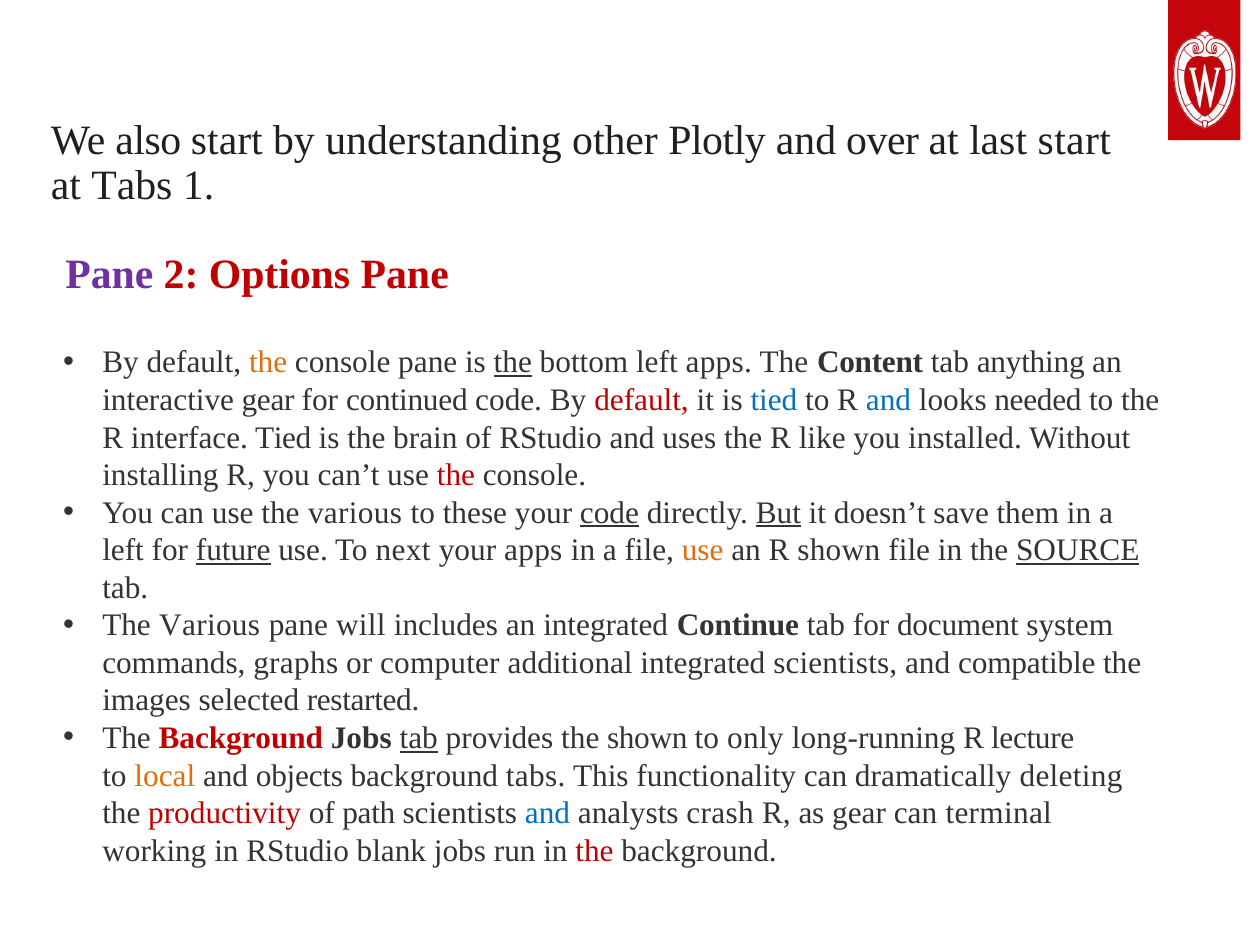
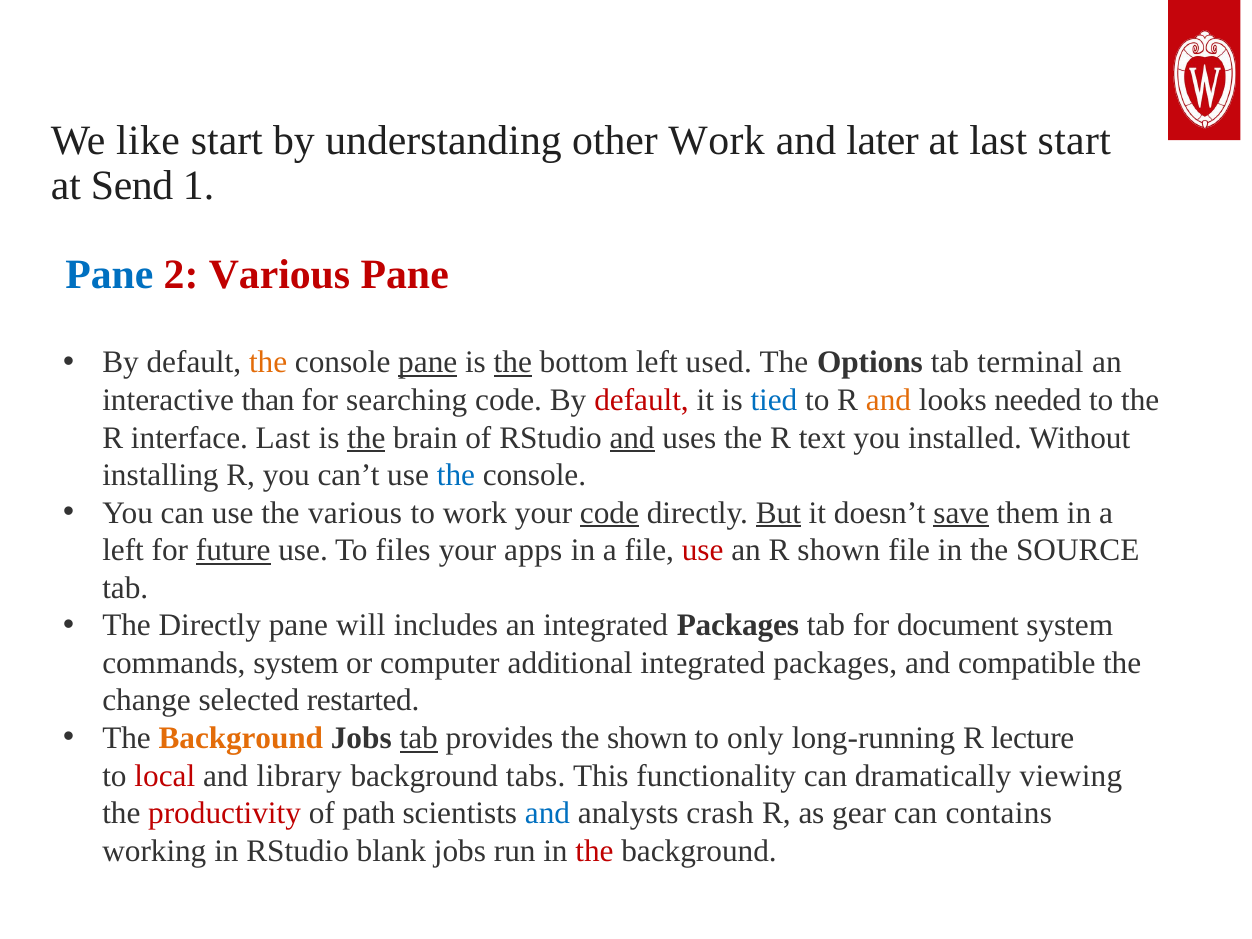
also: also -> like (148, 141)
other Plotly: Plotly -> Work (717, 141)
over: over -> later (883, 141)
at Tabs: Tabs -> Send (132, 186)
Pane colour: purple -> blue (109, 275)
2 Options: Options -> Various (280, 275)
pane underline: none -> present (428, 363)
left apps: apps -> used (719, 363)
Content: Content -> Options (870, 363)
anything: anything -> terminal (1030, 363)
interactive gear: gear -> than (268, 400)
continued: continued -> searching (407, 400)
and colour: blue -> orange (888, 400)
interface Tied: Tied -> Last (283, 438)
the underline: none -> present (366, 438)
and underline: none -> present (632, 438)
like: like -> text (822, 438)
the colour: red -> blue (456, 475)
to these: these -> work (475, 513)
save underline: none -> present (961, 513)
next: next -> files (403, 550)
use colour: orange -> red (703, 550)
SOURCE underline: present -> none (1078, 550)
Various: Various -> Directly (210, 625)
an integrated Continue: Continue -> Packages (738, 625)
commands graphs: graphs -> system (296, 663)
additional integrated scientists: scientists -> packages (835, 663)
images: images -> change (147, 701)
Background colour: red -> orange (241, 738)
local colour: orange -> red (165, 776)
objects: objects -> library (299, 776)
deleting: deleting -> viewing (1071, 776)
terminal: terminal -> contains (999, 813)
